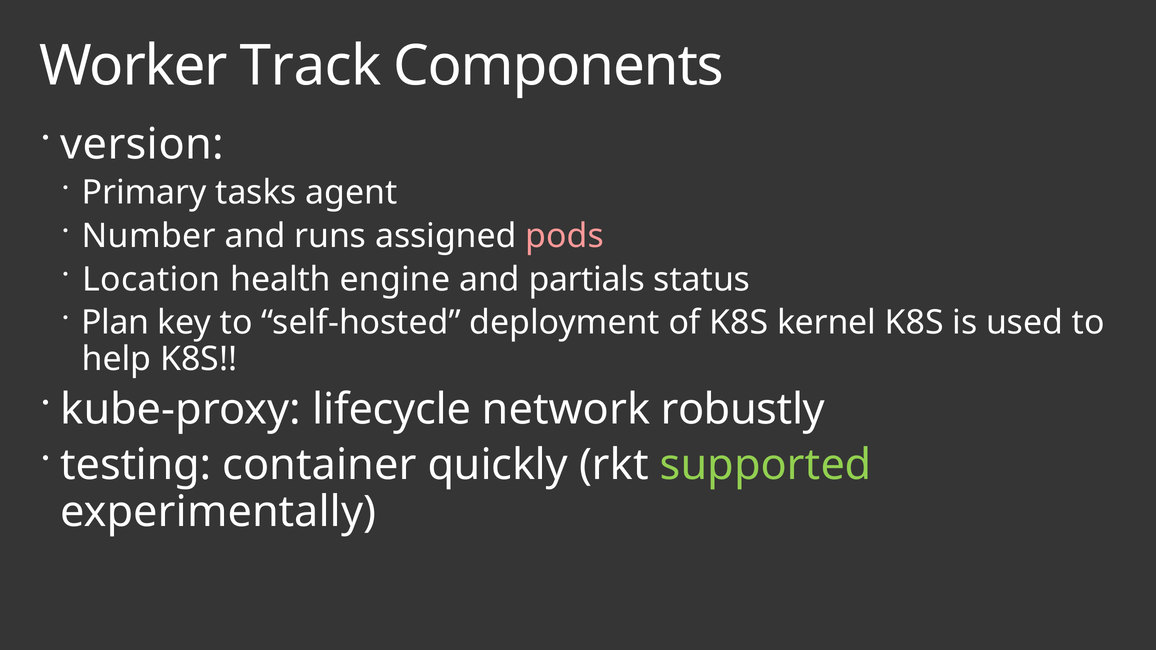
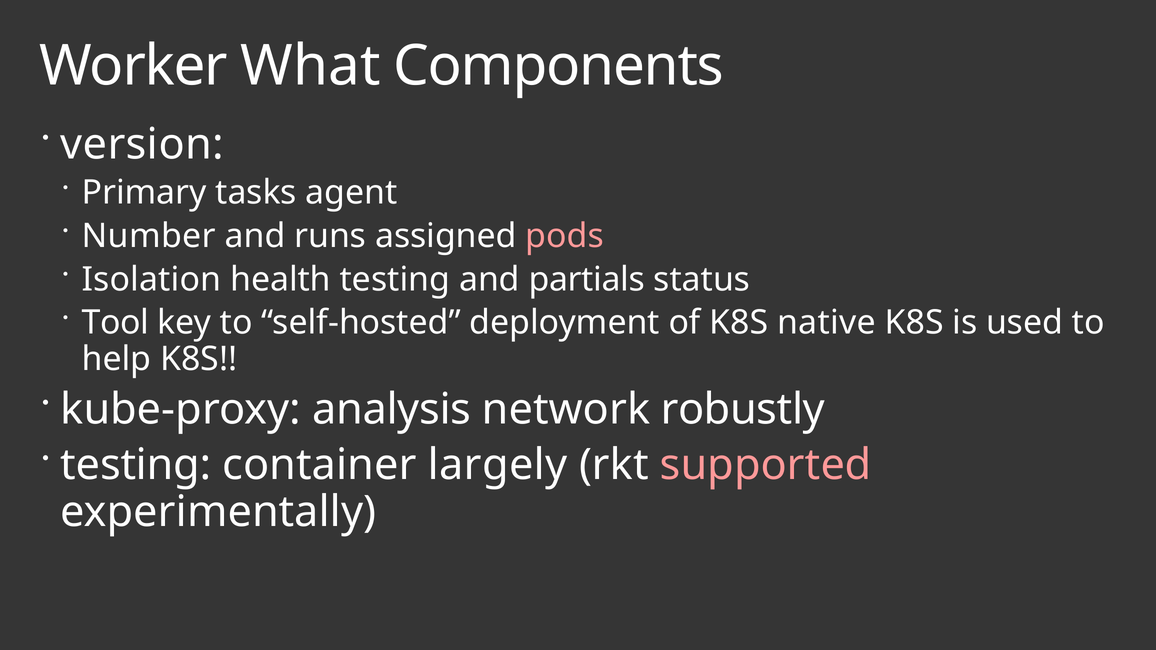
Track: Track -> What (310, 66)
Location: Location -> Isolation (151, 279)
health engine: engine -> testing (395, 279)
Plan: Plan -> Tool (115, 323)
kernel: kernel -> native (826, 323)
lifecycle: lifecycle -> analysis (392, 410)
quickly: quickly -> largely (498, 465)
supported colour: light green -> pink (766, 465)
